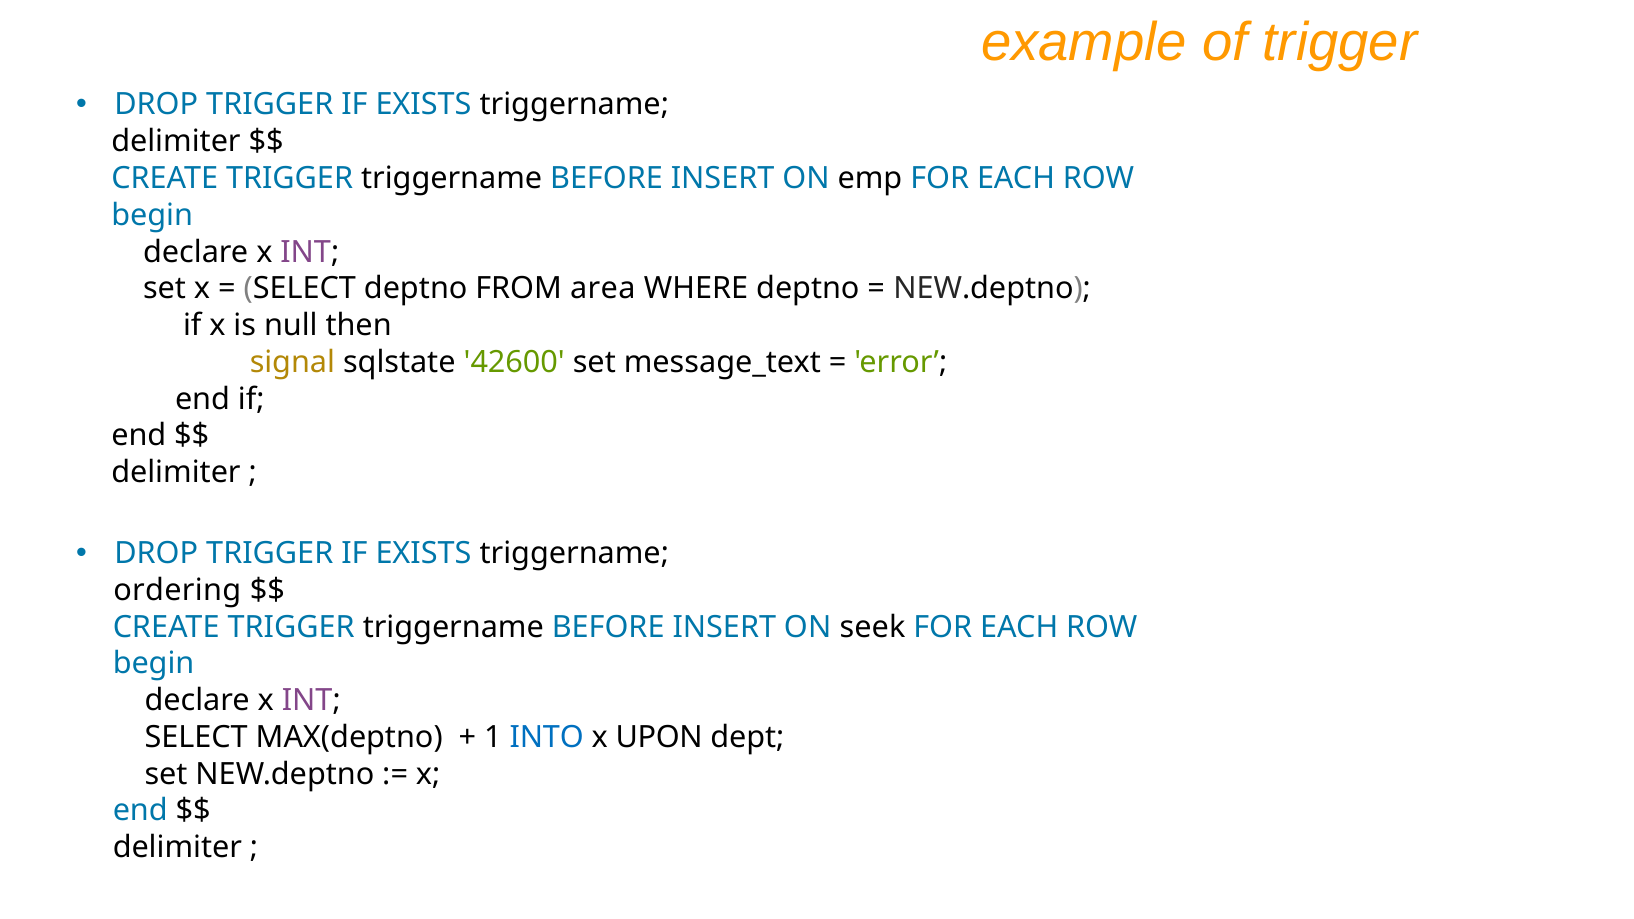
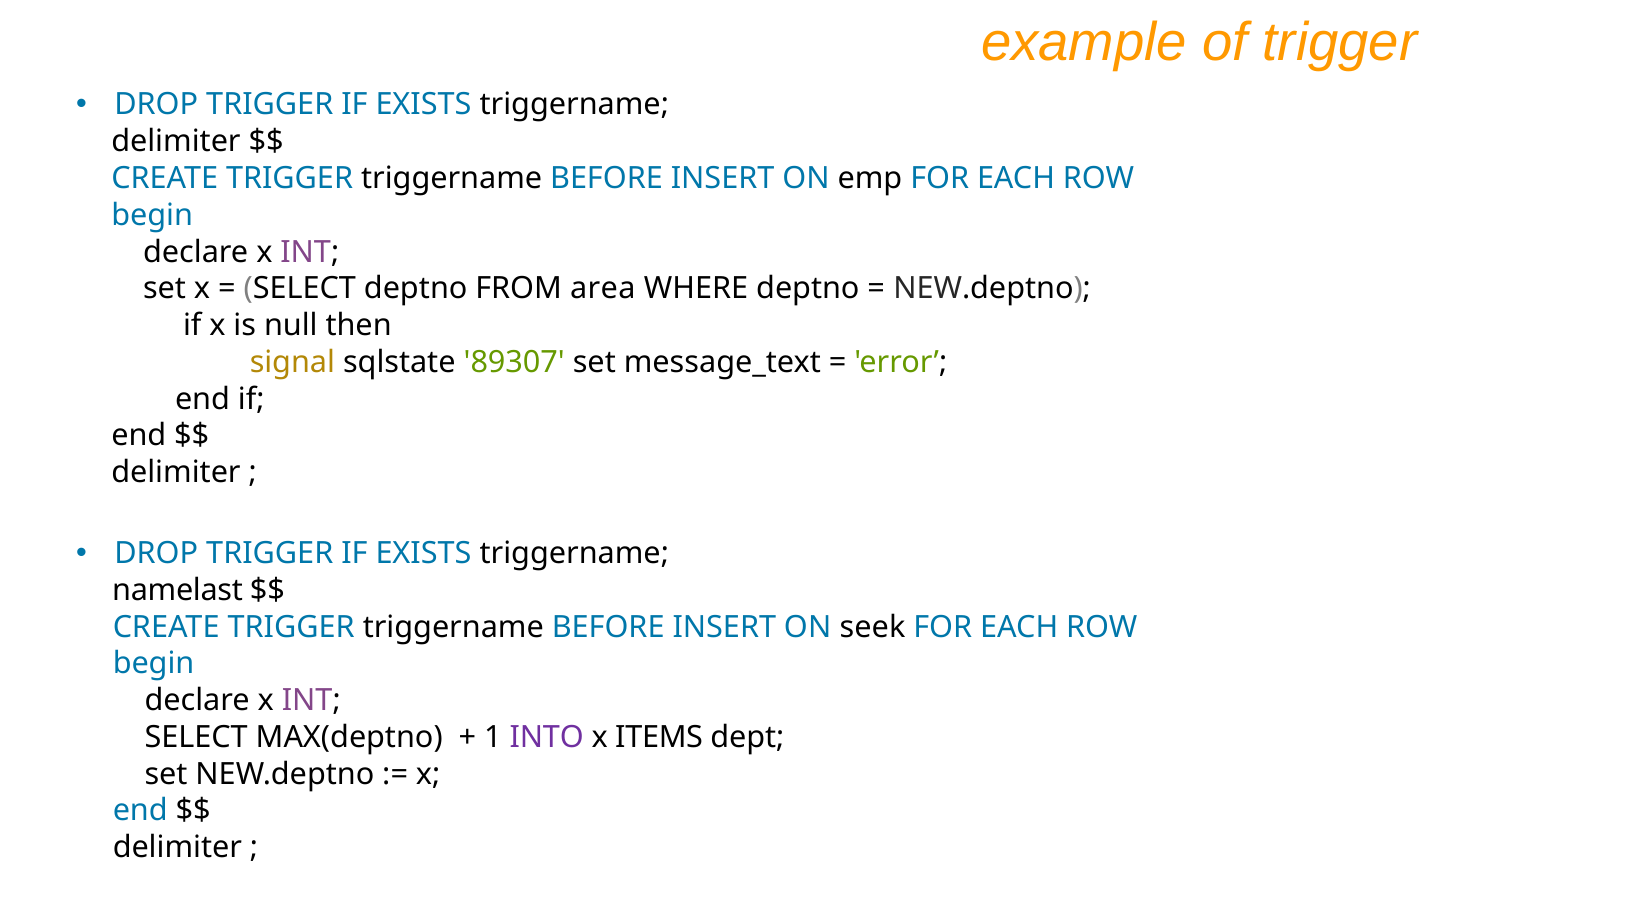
42600: 42600 -> 89307 (514, 362)
ordering: ordering -> namelast (178, 590)
INTO colour: blue -> purple (547, 737)
UPON: UPON -> ITEMS (659, 737)
